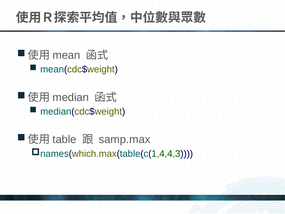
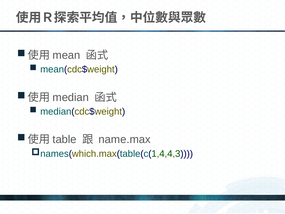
samp.max: samp.max -> name.max (125, 139)
